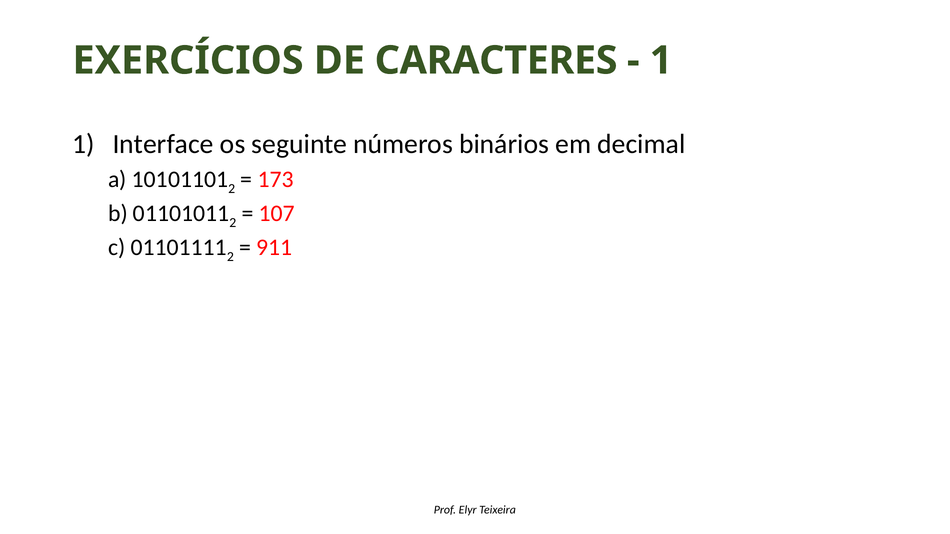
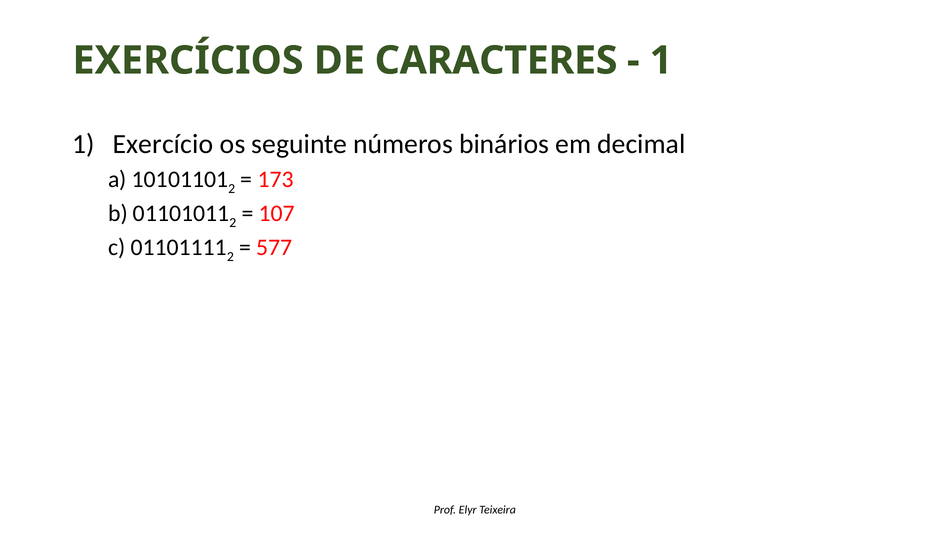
Interface: Interface -> Exercício (163, 144)
911: 911 -> 577 (274, 248)
